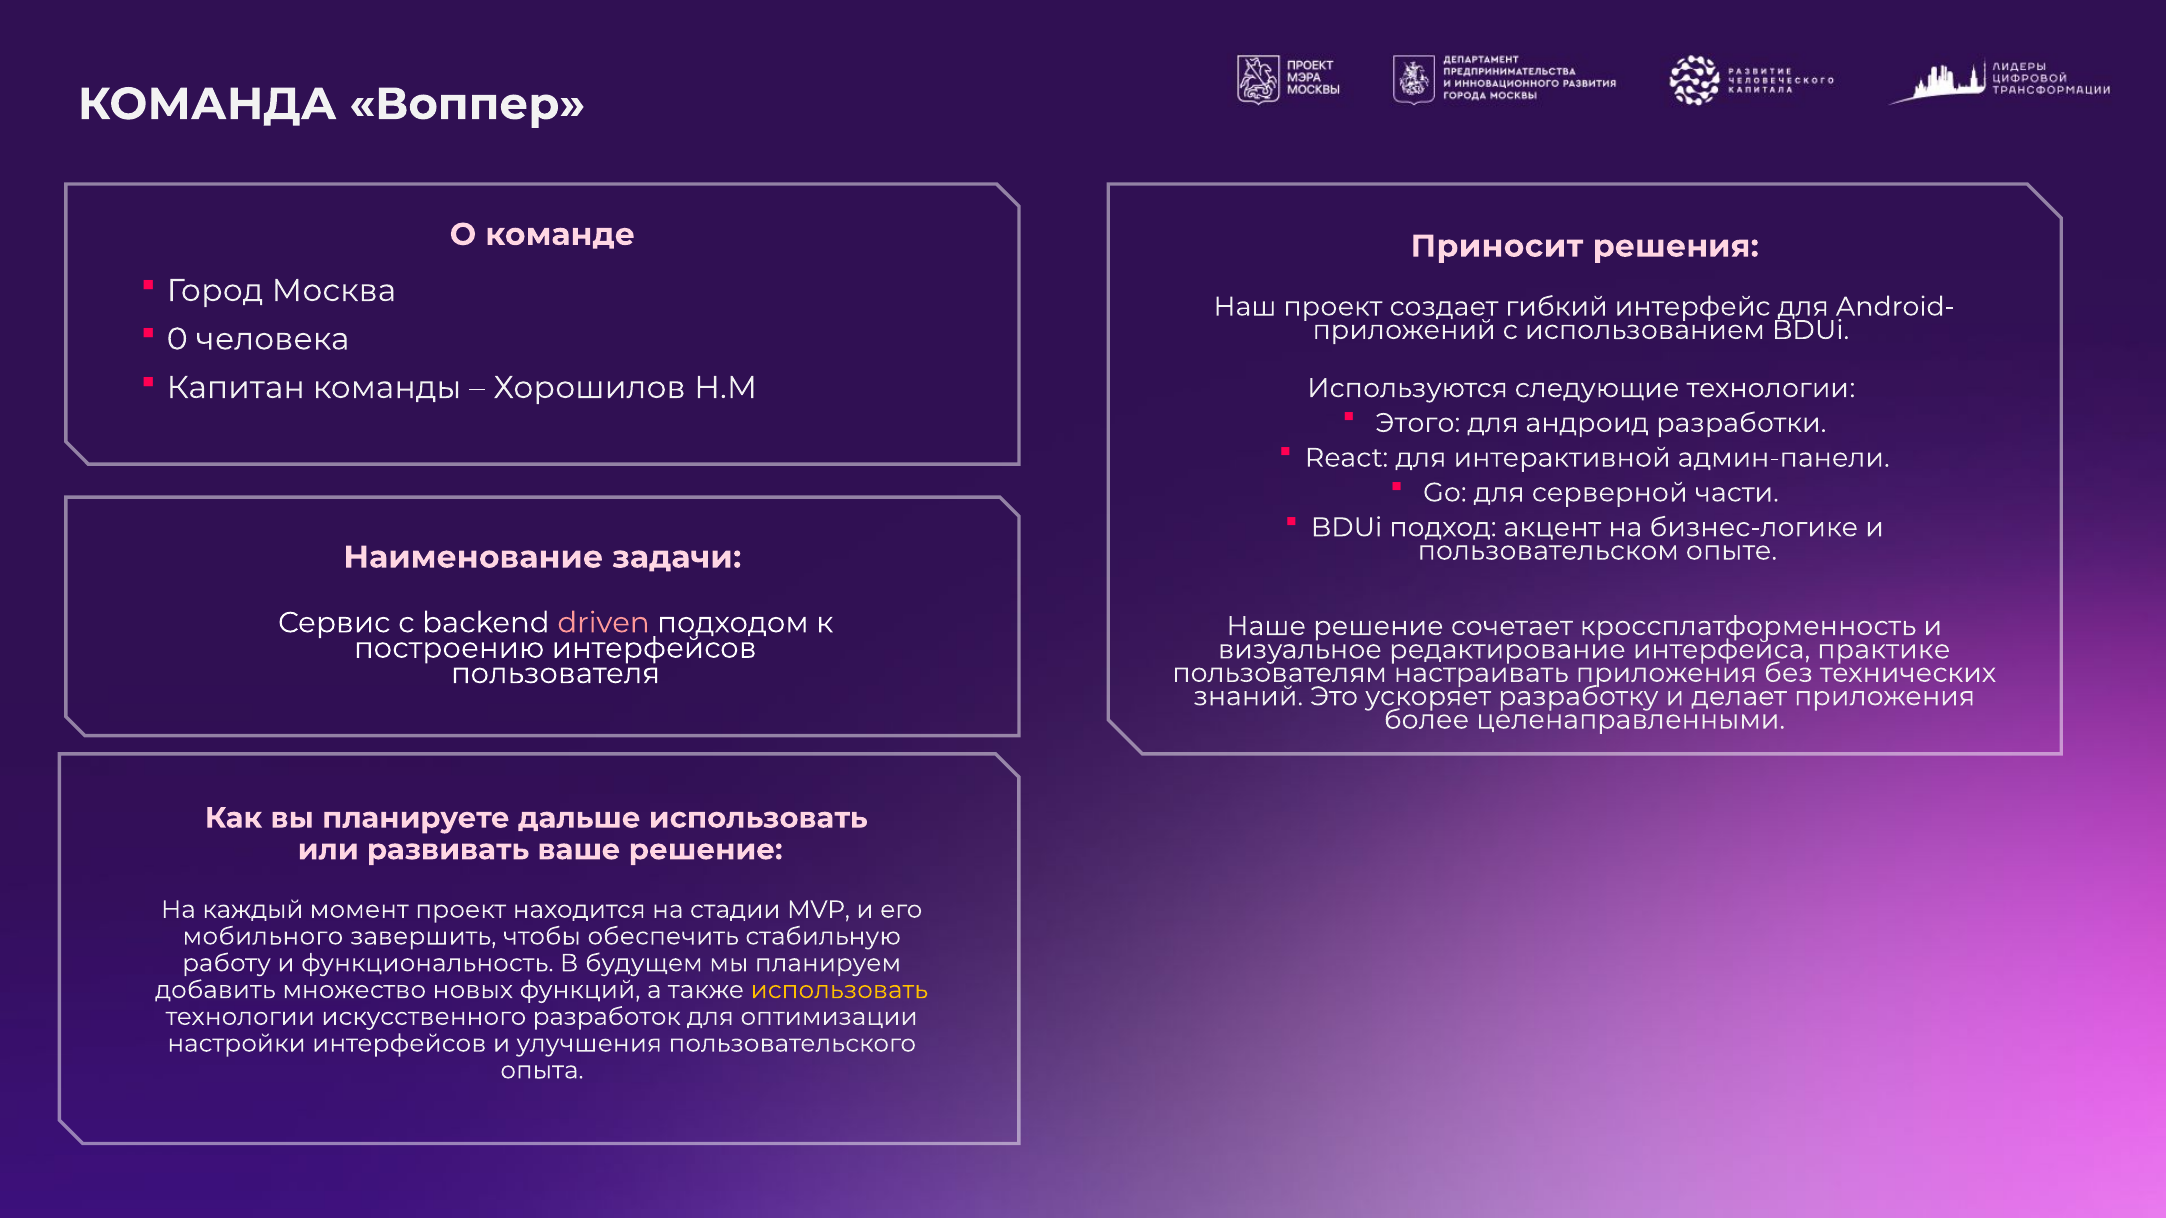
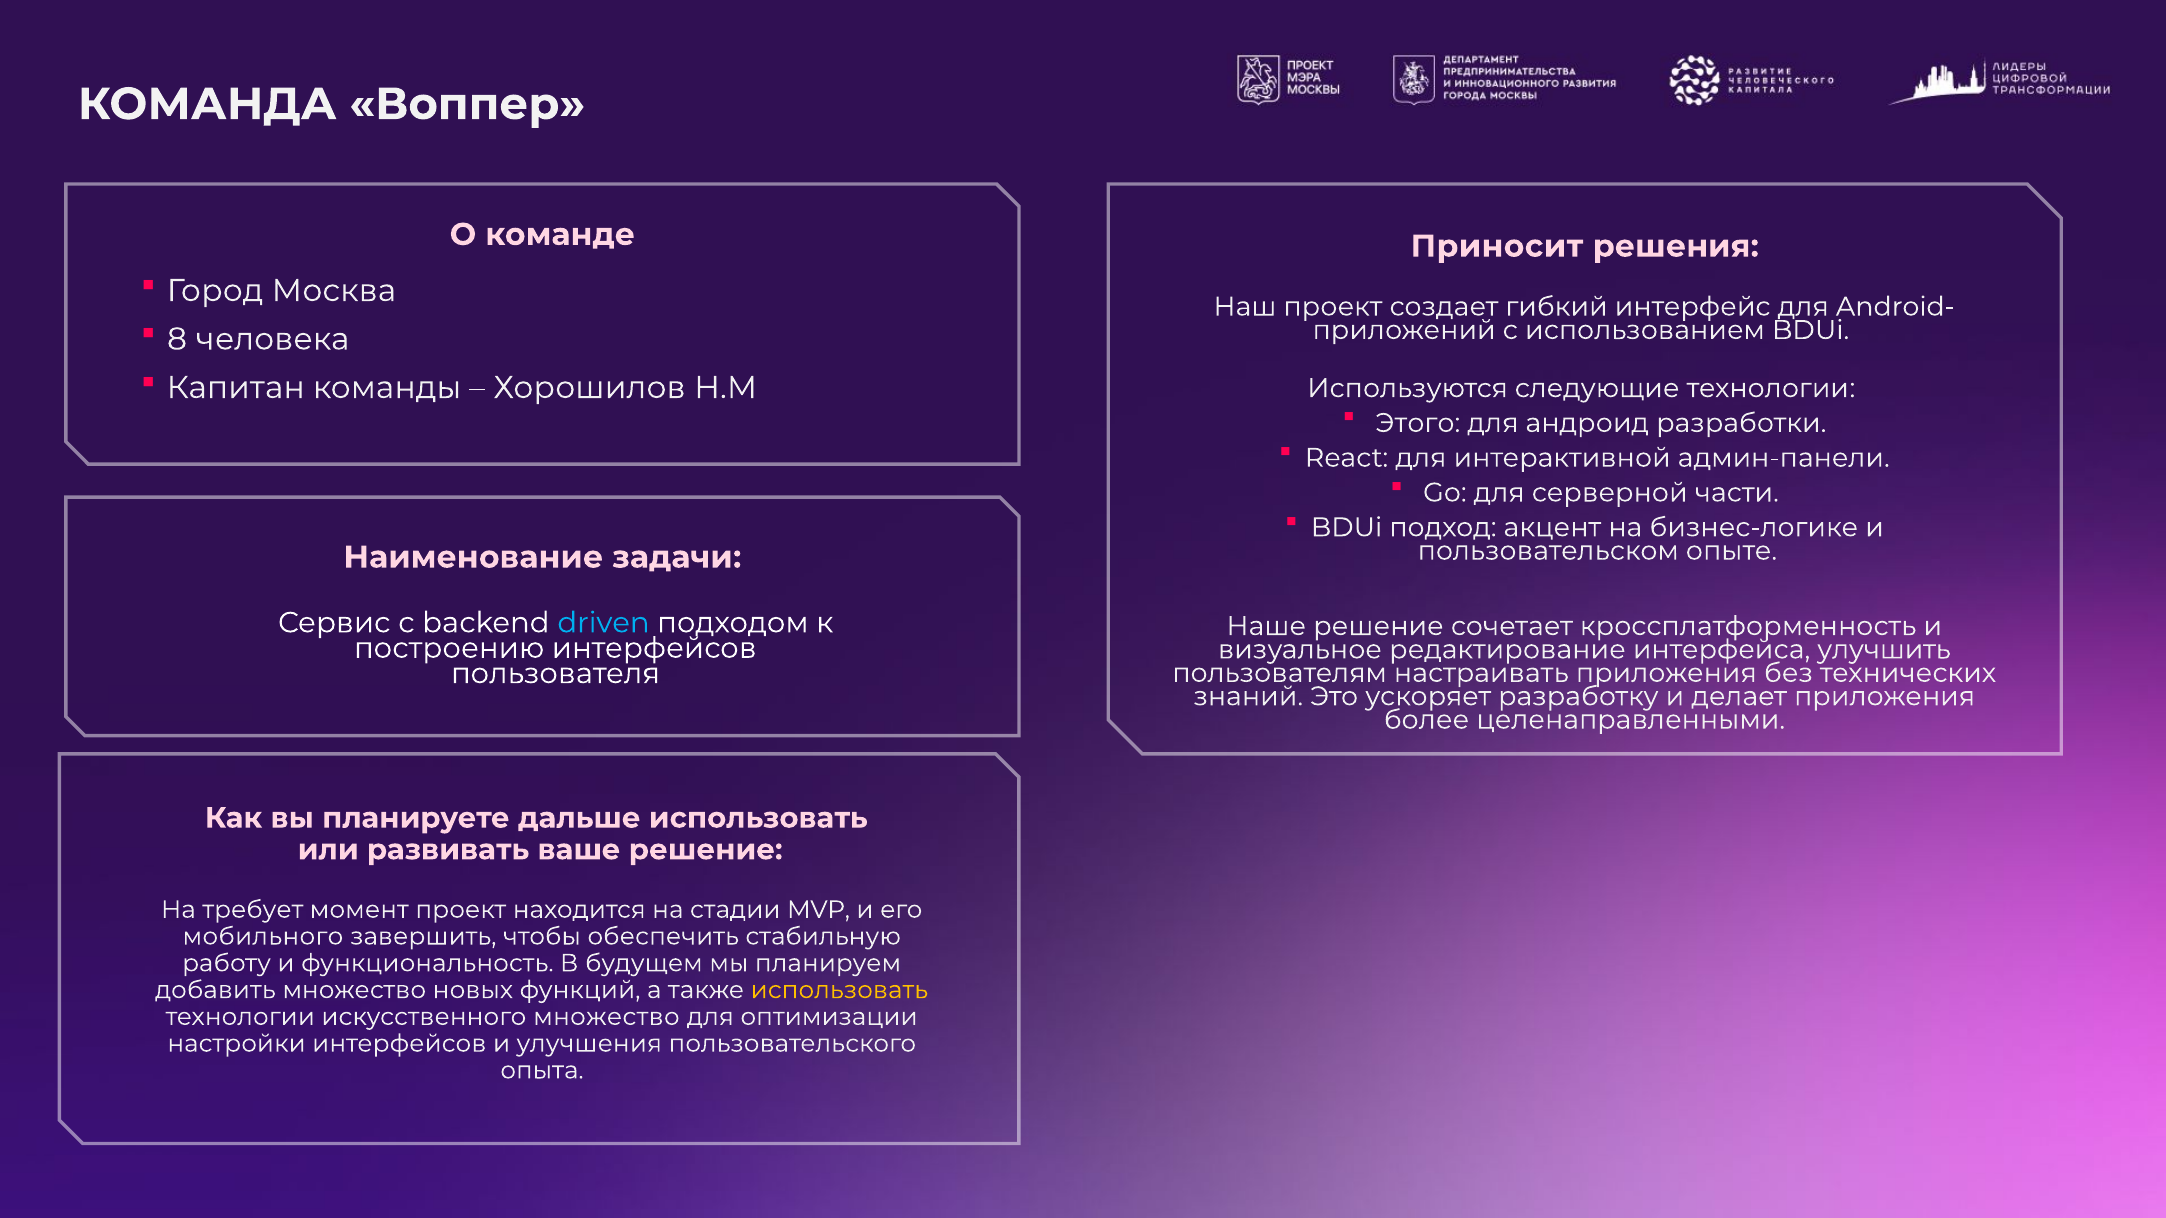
0: 0 -> 8 (177, 339)
driven colour: pink -> light blue (603, 623)
практике: практике -> улучшить (1884, 650)
каждый: каждый -> требует (253, 910)
искусственного разработок: разработок -> множество (606, 1017)
